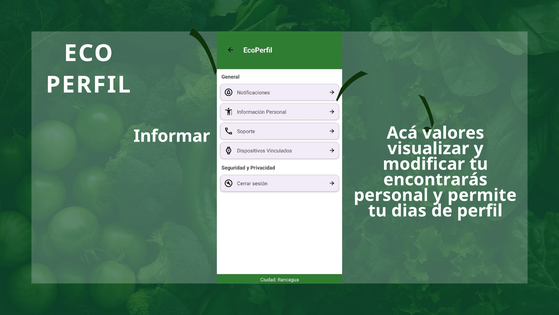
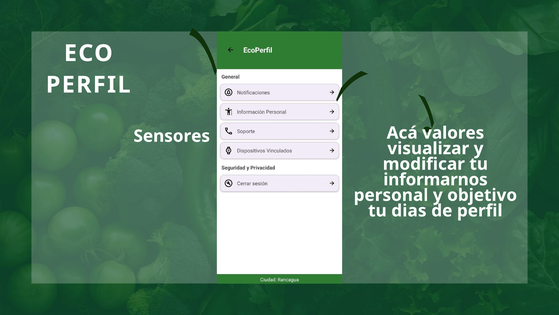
Informar: Informar -> Sensores (172, 136)
encontrarás: encontrarás -> informarnos (435, 179)
permite: permite -> objetivo (482, 195)
